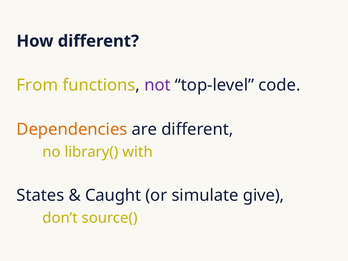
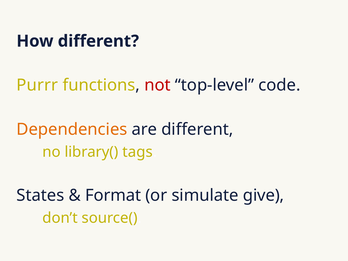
From: From -> Purrr (37, 85)
not colour: purple -> red (157, 85)
with: with -> tags (138, 152)
Caught: Caught -> Format (113, 195)
